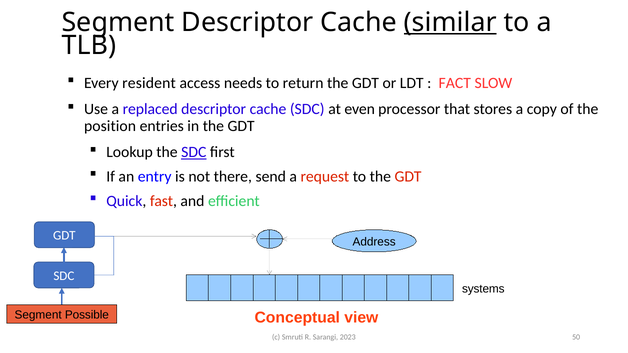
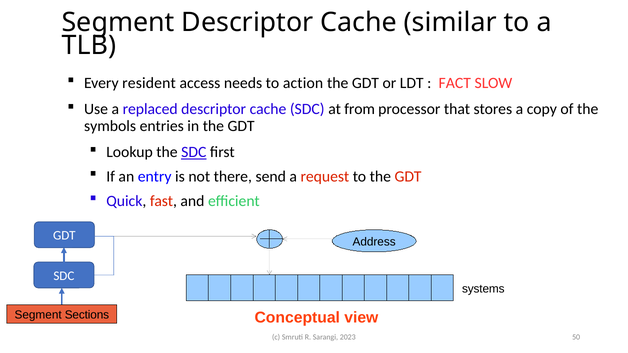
similar underline: present -> none (450, 22)
return: return -> action (303, 83)
even: even -> from (360, 109)
position: position -> symbols (110, 126)
Possible: Possible -> Sections (87, 315)
